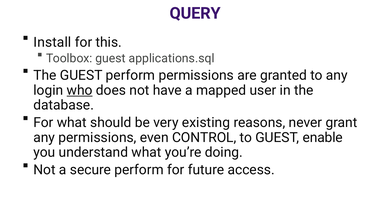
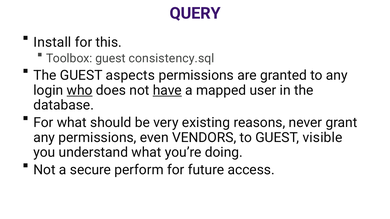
applications.sql: applications.sql -> consistency.sql (172, 59)
GUEST perform: perform -> aspects (130, 75)
have underline: none -> present (167, 90)
CONTROL: CONTROL -> VENDORS (204, 138)
enable: enable -> visible (323, 138)
